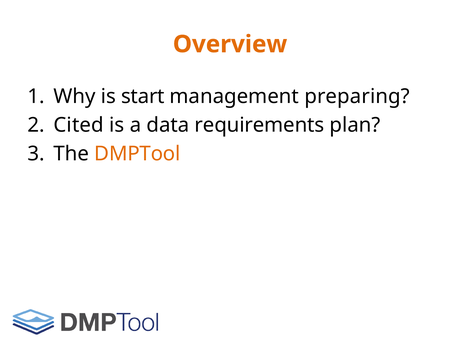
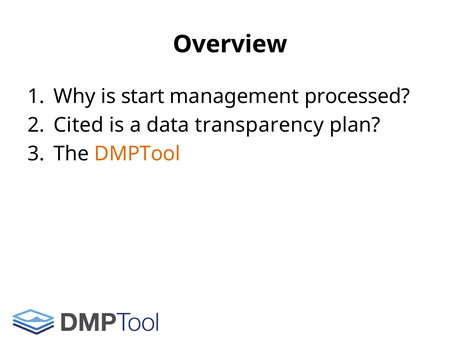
Overview colour: orange -> black (230, 44)
preparing: preparing -> processed (357, 97)
requirements: requirements -> transparency (259, 125)
